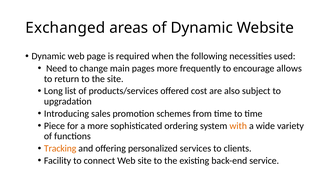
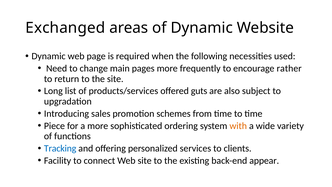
allows: allows -> rather (289, 68)
cost: cost -> guts (199, 91)
Tracking colour: orange -> blue (60, 148)
service: service -> appear (264, 160)
